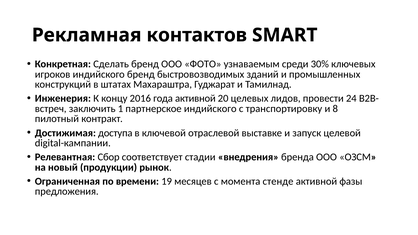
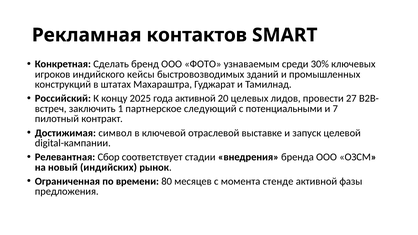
индийского бренд: бренд -> кейсы (141, 74)
Инженерия: Инженерия -> Российский (63, 99)
2016: 2016 -> 2025 (140, 99)
24: 24 -> 27 (351, 99)
партнерское индийского: индийского -> следующий (210, 109)
транспортировку: транспортировку -> потенциальными (284, 109)
8: 8 -> 7 (335, 109)
доступа: доступа -> символ (115, 133)
продукции: продукции -> индийских (109, 167)
19: 19 -> 80 (167, 181)
